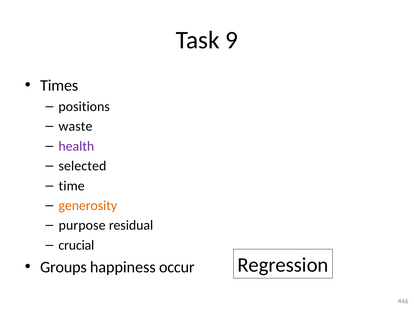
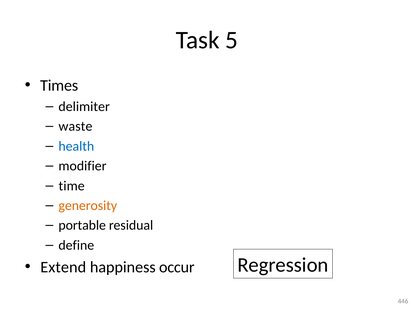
9: 9 -> 5 (232, 40)
positions: positions -> delimiter (84, 106)
health colour: purple -> blue (76, 146)
selected: selected -> modifier (82, 166)
purpose: purpose -> portable (82, 225)
crucial: crucial -> define (76, 245)
Groups: Groups -> Extend (63, 267)
